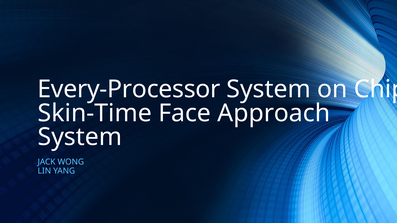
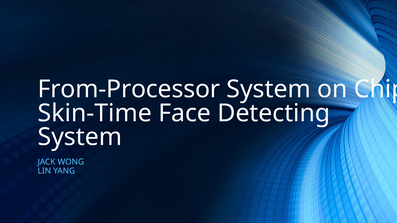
Every-Processor: Every-Processor -> From-Processor (129, 89)
Approach: Approach -> Detecting (274, 113)
